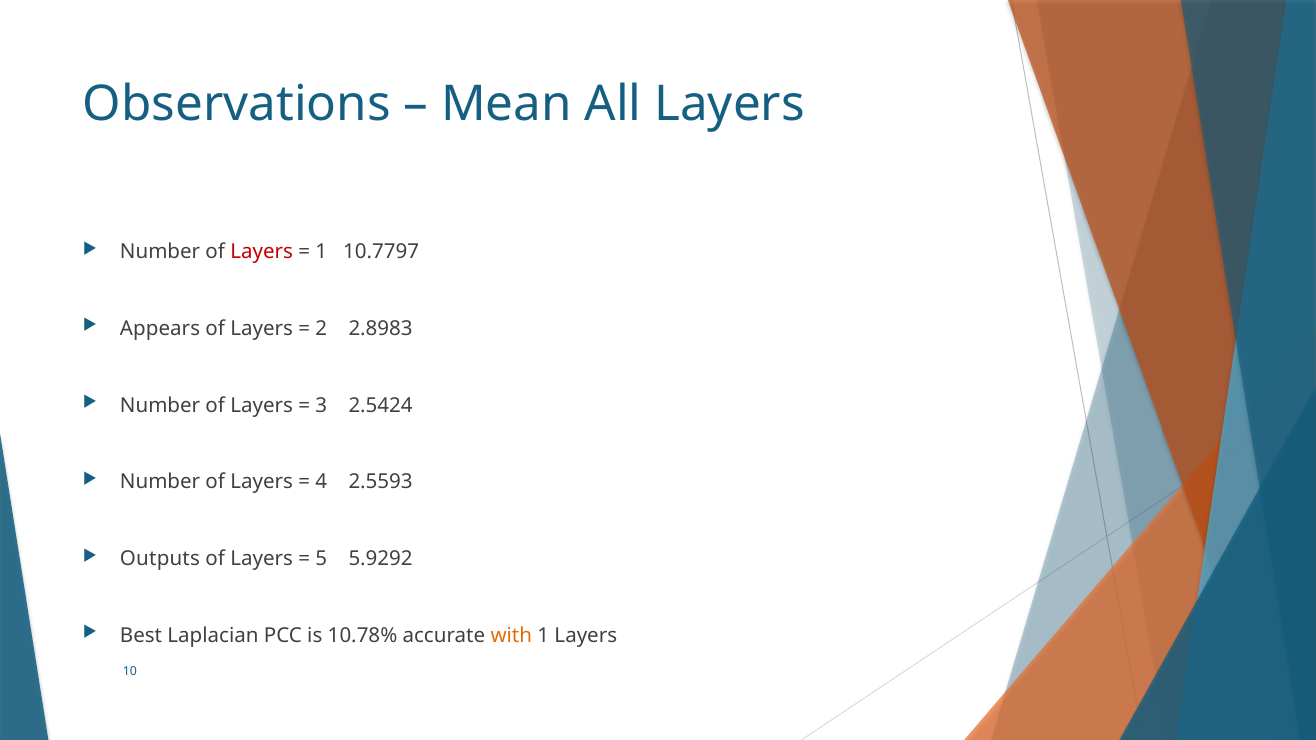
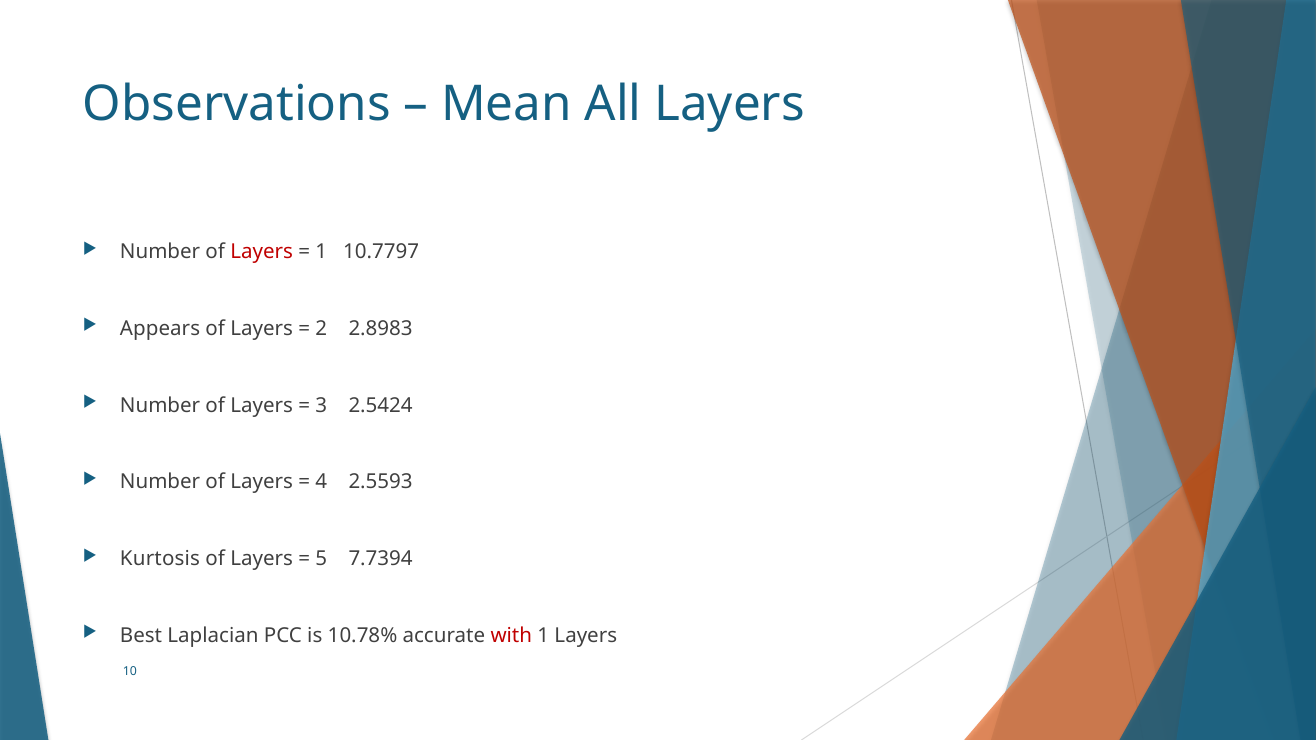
Outputs: Outputs -> Kurtosis (160, 559)
5.9292: 5.9292 -> 7.7394 (381, 559)
with colour: orange -> red (511, 636)
